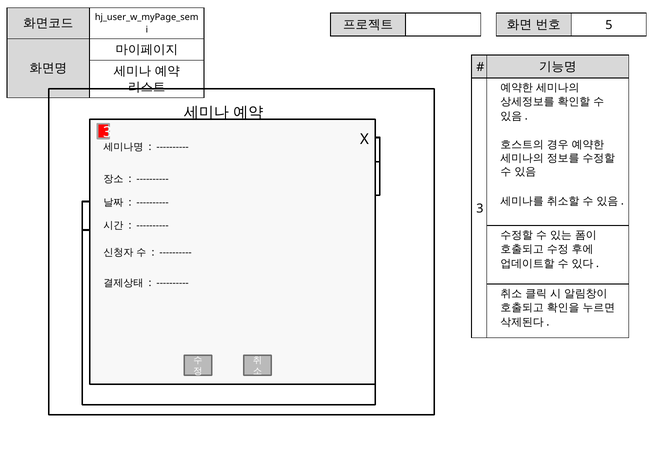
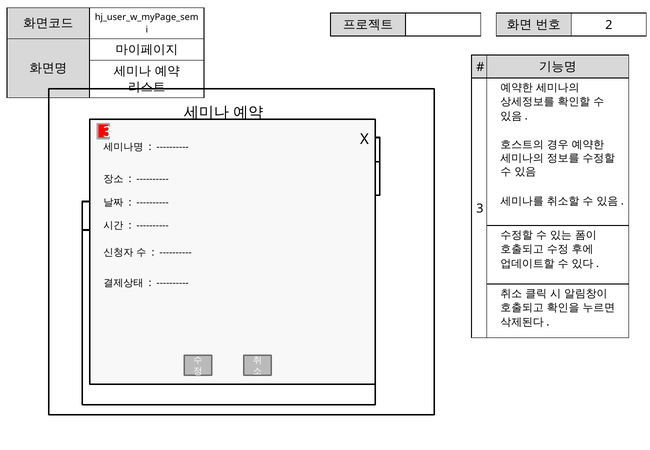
5: 5 -> 2 (609, 25)
